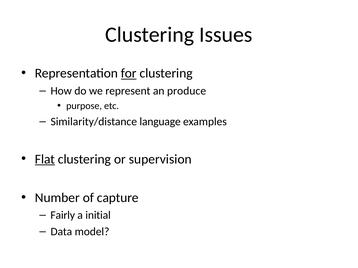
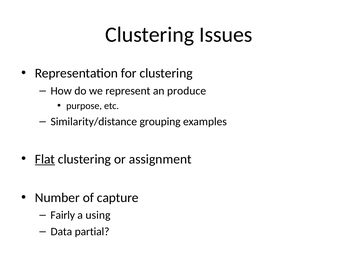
for underline: present -> none (129, 73)
language: language -> grouping (160, 122)
supervision: supervision -> assignment (160, 159)
initial: initial -> using (98, 216)
model: model -> partial (92, 232)
